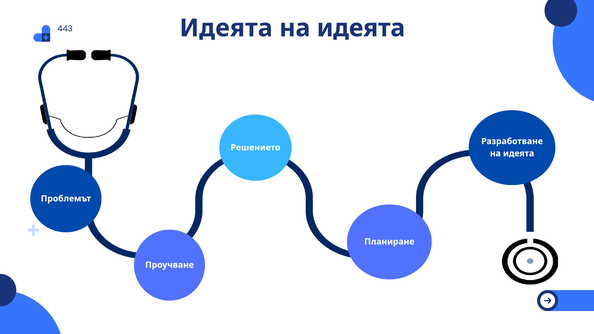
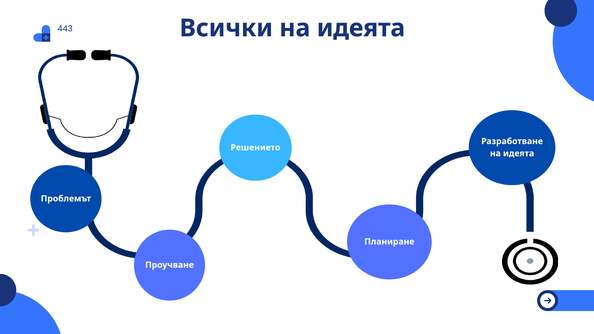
443 Идеята: Идеята -> Всички (226, 28)
